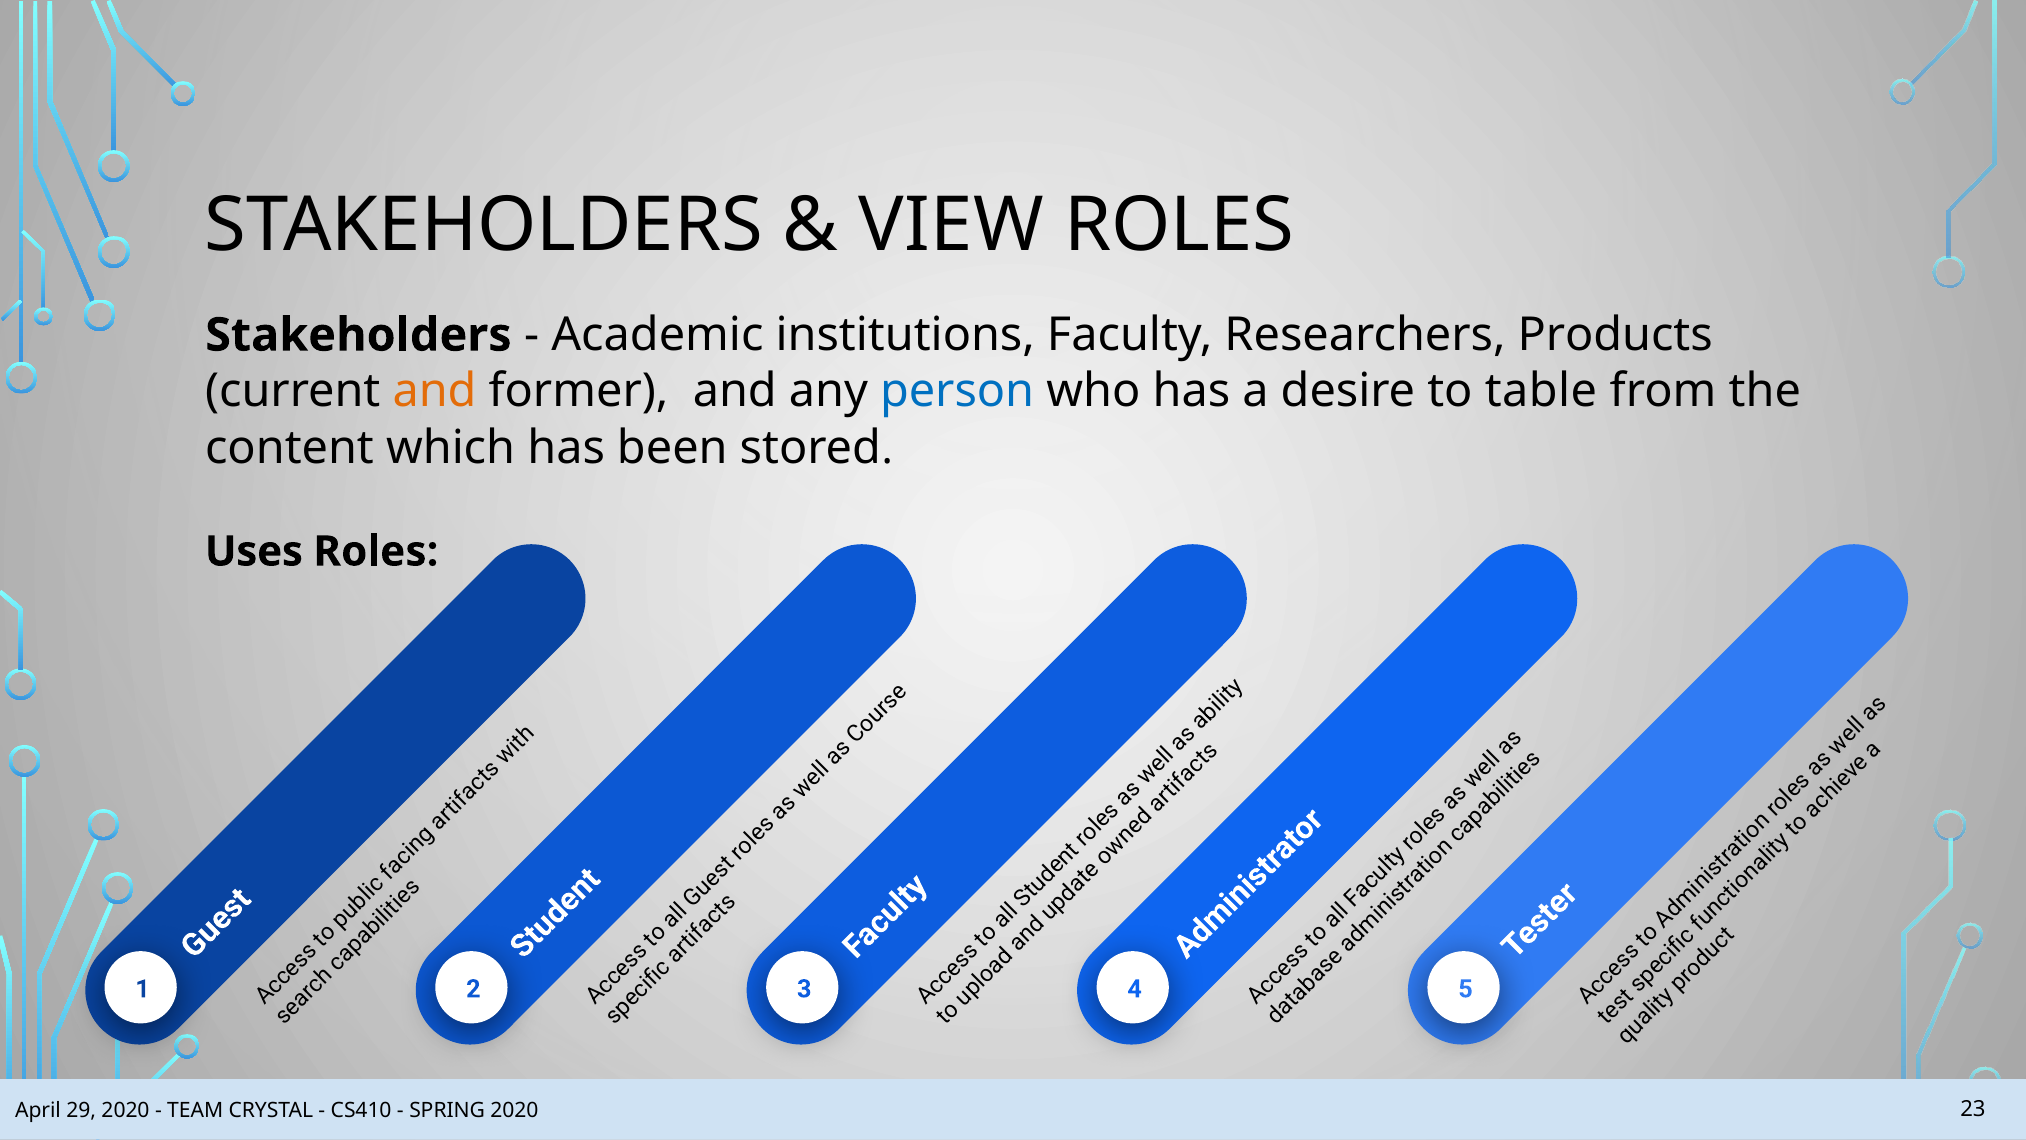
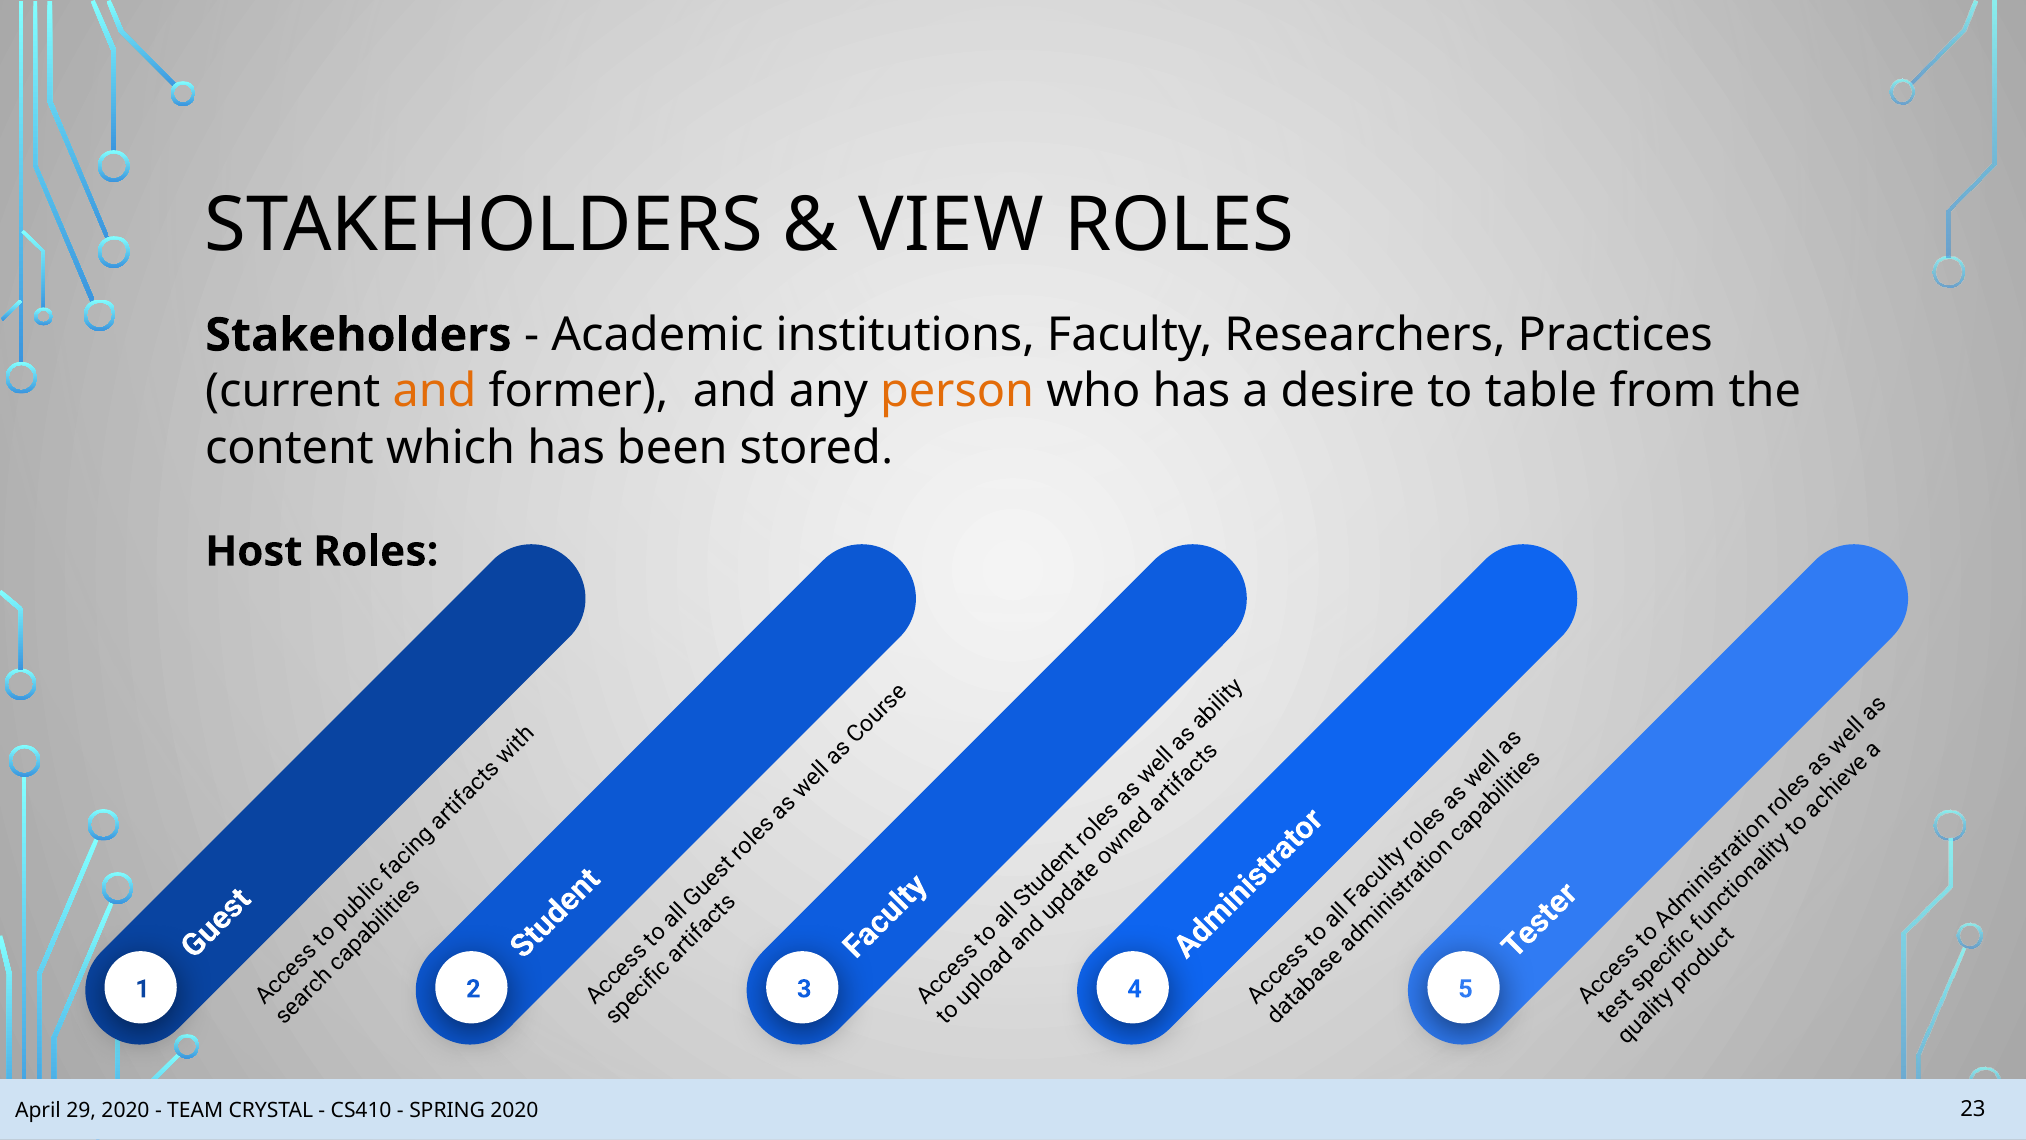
Products: Products -> Practices (1615, 335)
person colour: blue -> orange (957, 391)
Uses: Uses -> Host (254, 551)
